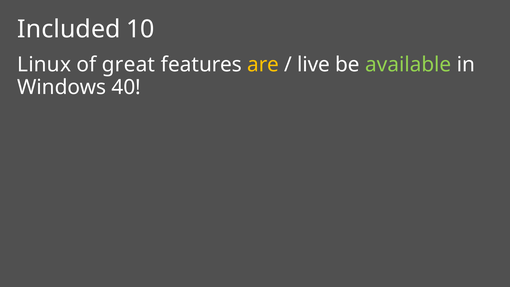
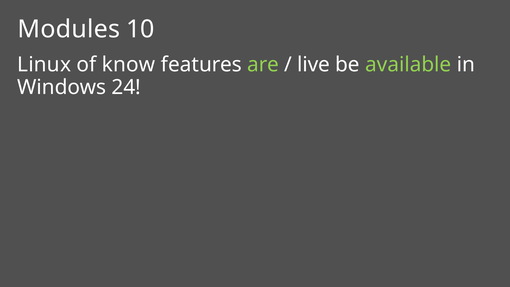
Included: Included -> Modules (69, 29)
great: great -> know (129, 65)
are colour: yellow -> light green (263, 65)
40: 40 -> 24 (126, 87)
